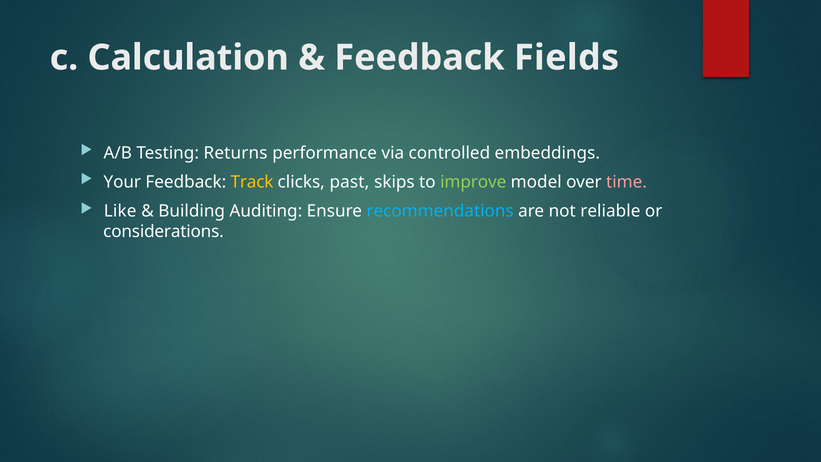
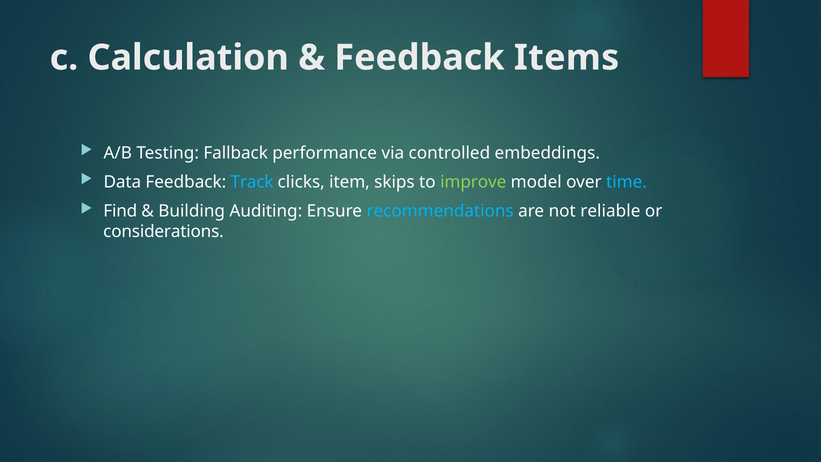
Fields: Fields -> Items (567, 58)
Returns: Returns -> Fallback (236, 153)
Your: Your -> Data (122, 182)
Track colour: yellow -> light blue (252, 182)
past: past -> item (350, 182)
time colour: pink -> light blue (627, 182)
Like: Like -> Find (120, 211)
